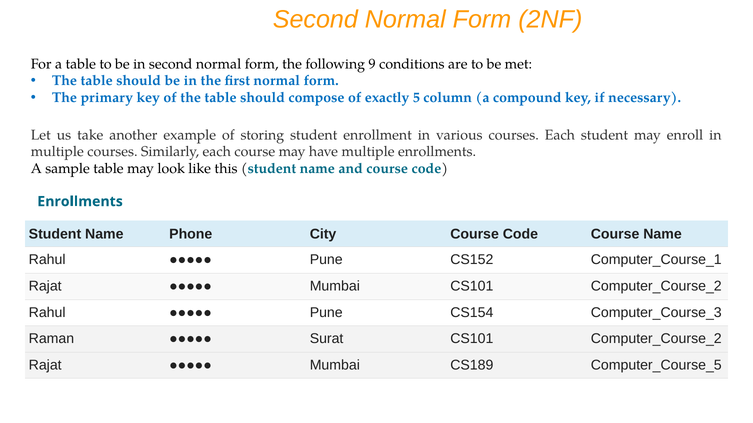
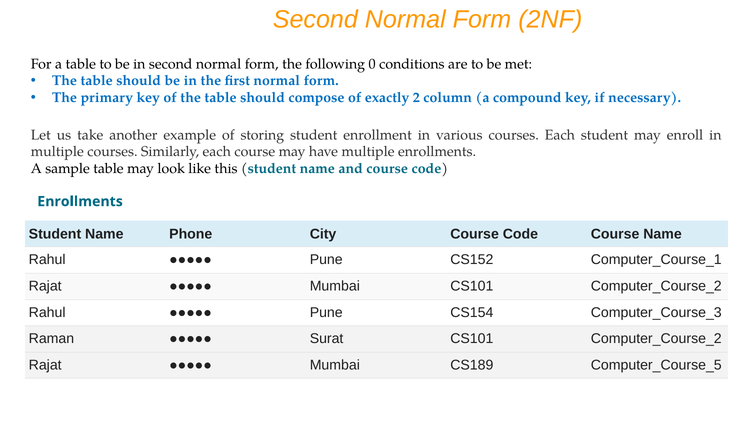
9: 9 -> 0 (372, 64)
5: 5 -> 2 (416, 98)
